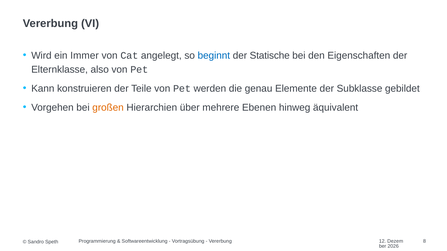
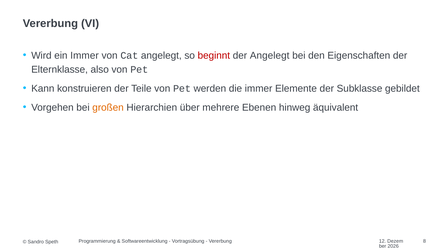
beginnt colour: blue -> red (214, 56)
der Statische: Statische -> Angelegt (270, 56)
die genau: genau -> immer (259, 89)
